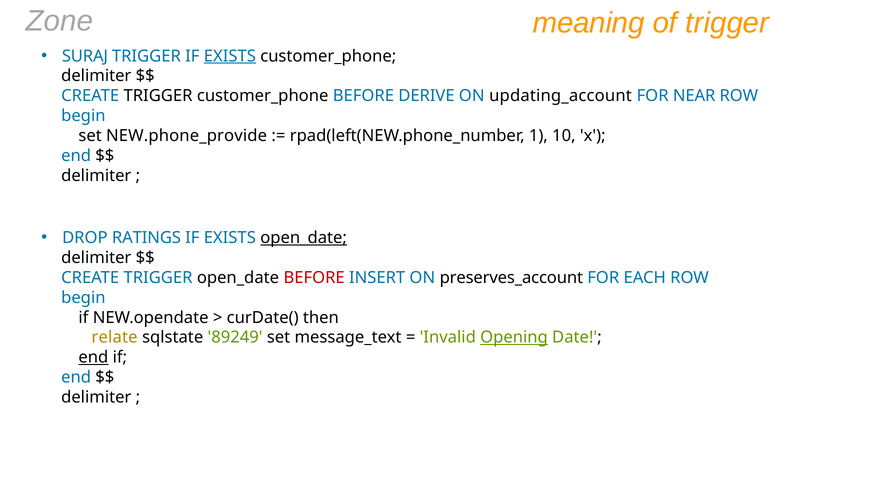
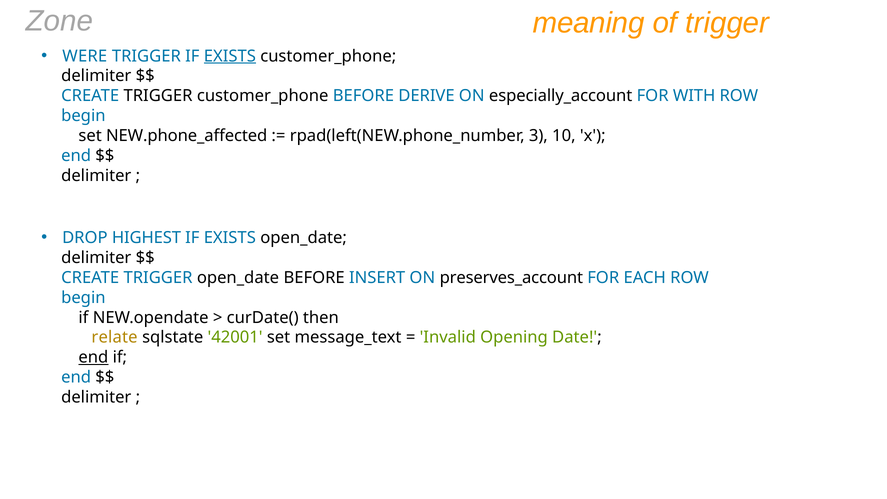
SURAJ: SURAJ -> WERE (85, 56)
updating_account: updating_account -> especially_account (561, 96)
NEAR: NEAR -> WITH (694, 96)
NEW.phone_provide: NEW.phone_provide -> NEW.phone_affected (187, 136)
1: 1 -> 3 (538, 136)
RATINGS: RATINGS -> HIGHEST (146, 238)
open_date underline: present -> none (304, 238)
BEFORE colour: red -> black (314, 278)
89249: 89249 -> 42001 (235, 337)
Opening underline: present -> none (514, 337)
